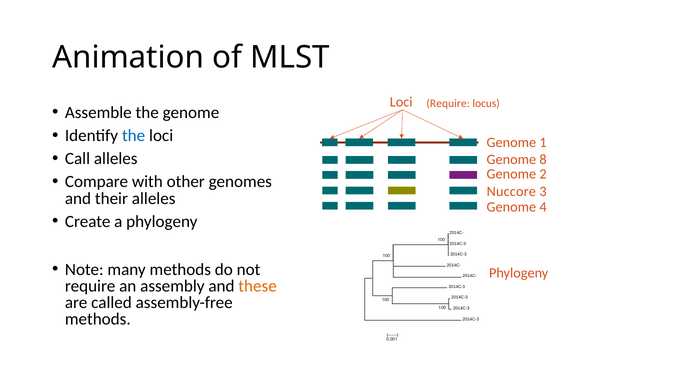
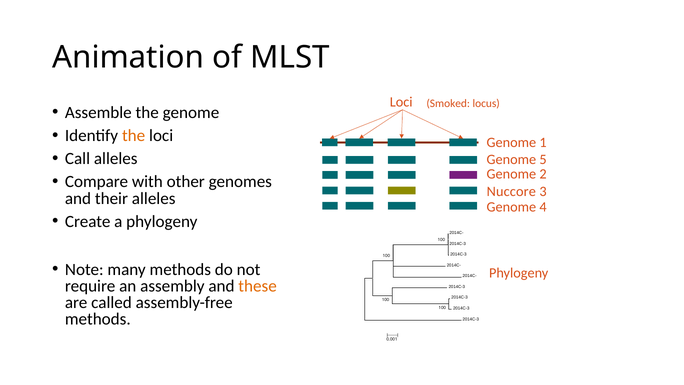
Require: Require -> Smoked (448, 104)
the colour: blue -> orange (134, 136)
8: 8 -> 5 (543, 160)
